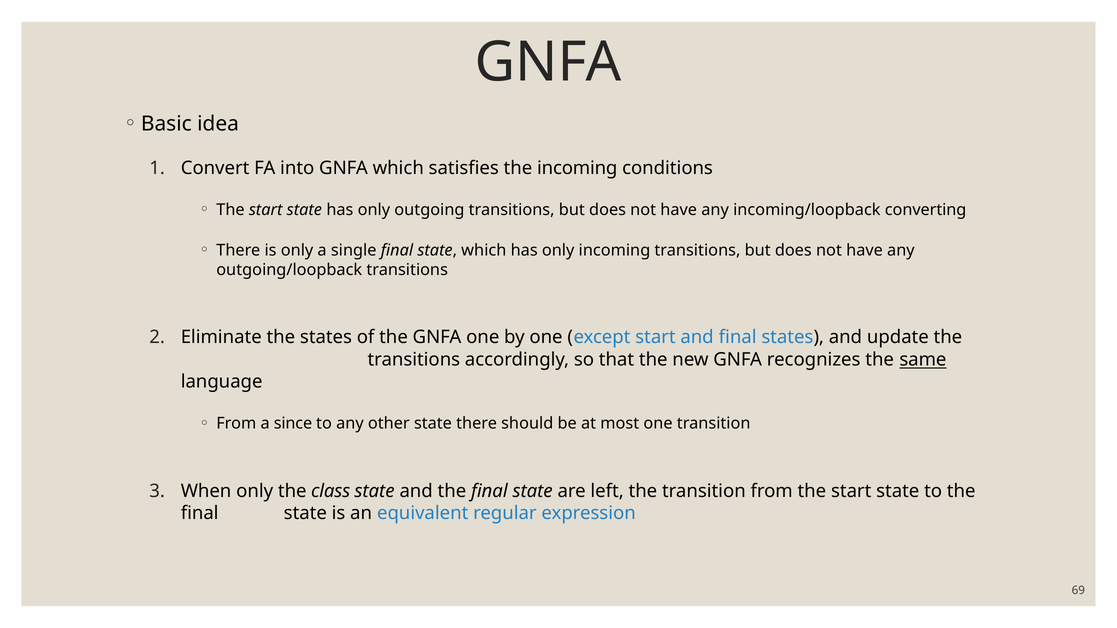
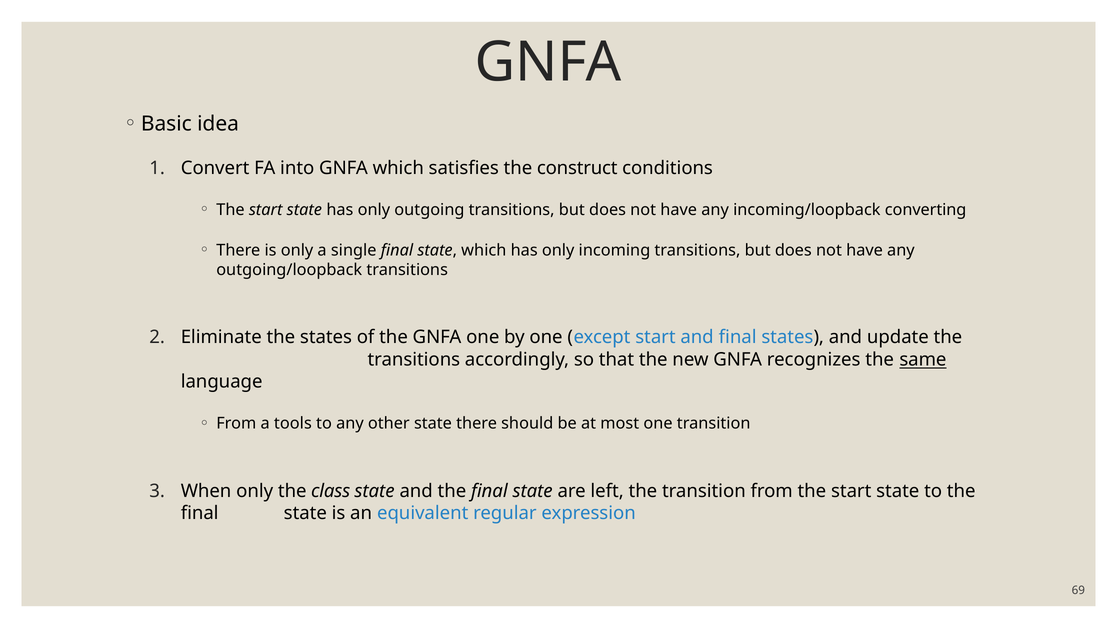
the incoming: incoming -> construct (577, 168)
since: since -> tools (293, 424)
